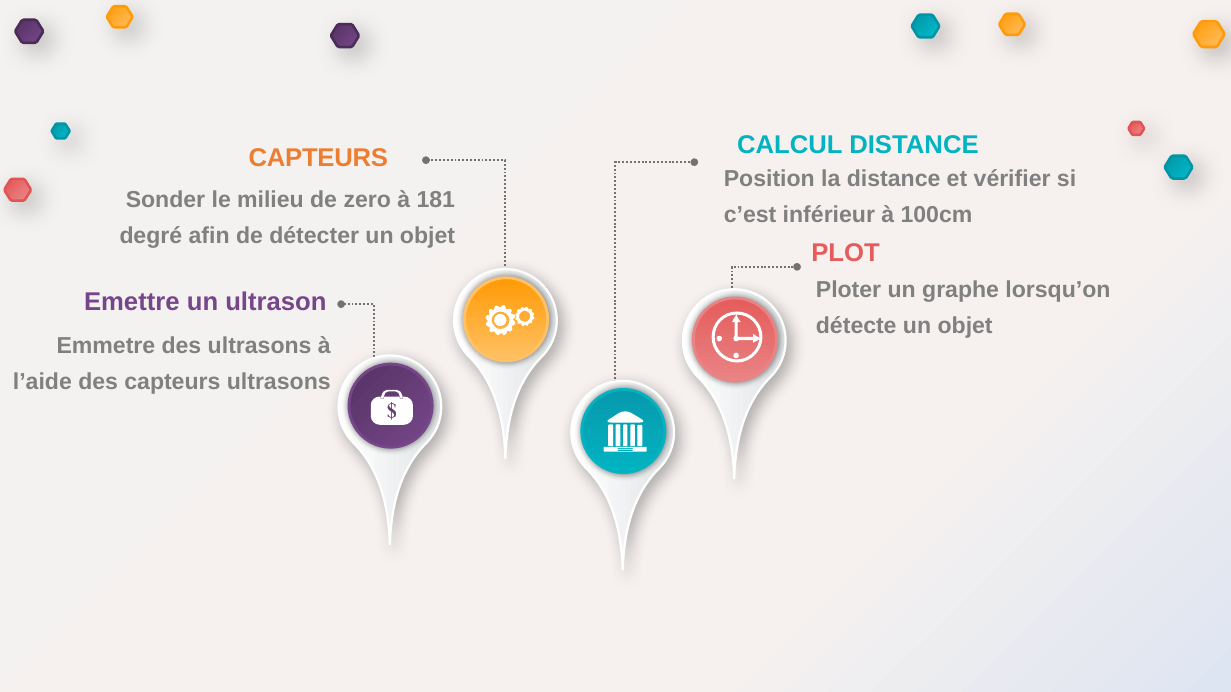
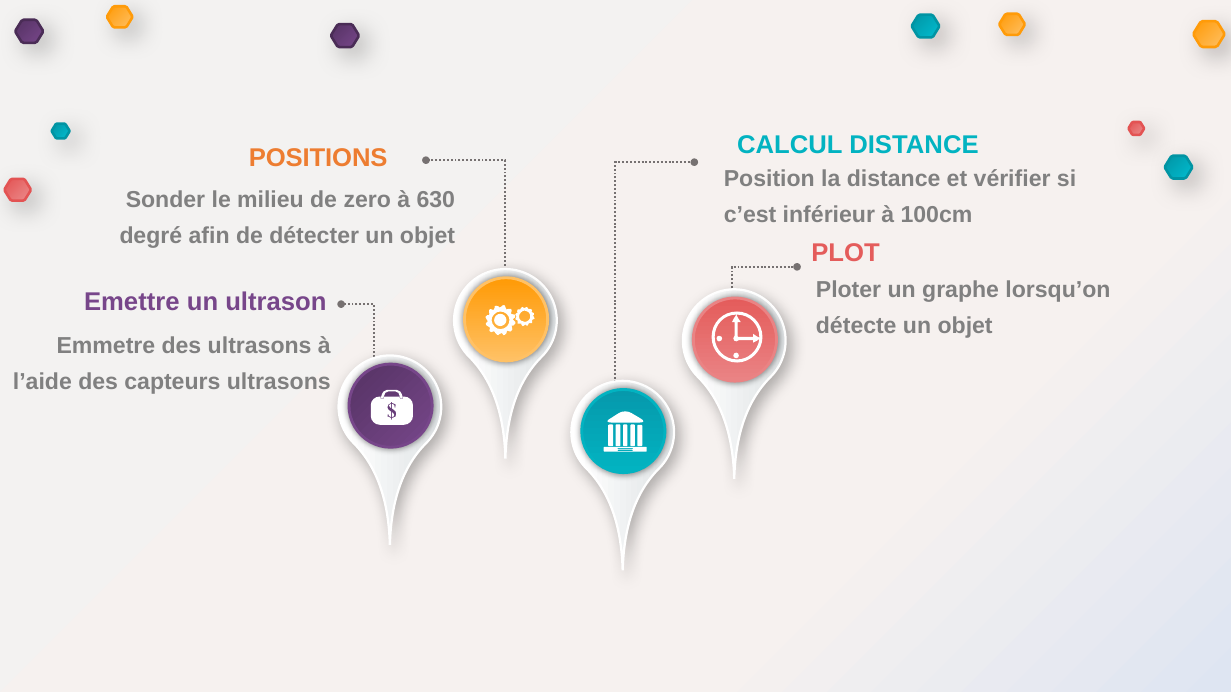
CAPTEURS: CAPTEURS -> POSITIONS (318, 158)
181: 181 -> 630 (436, 200)
